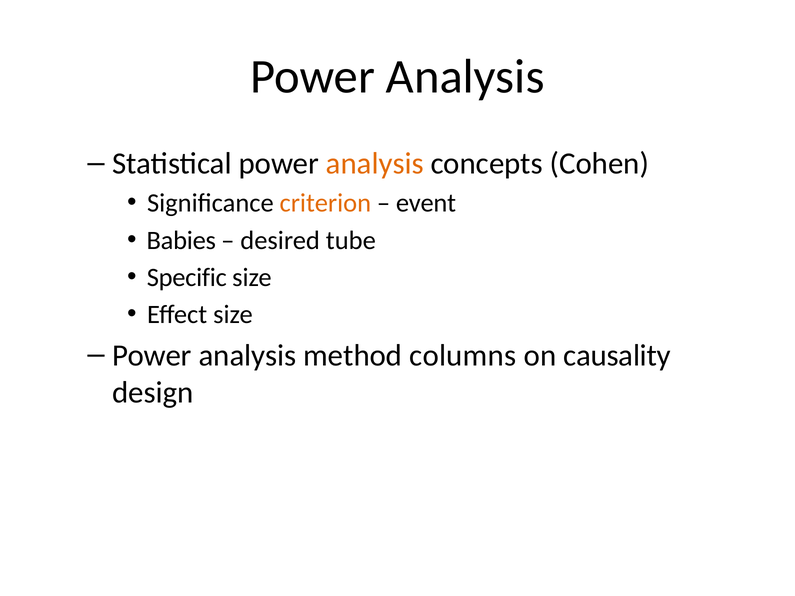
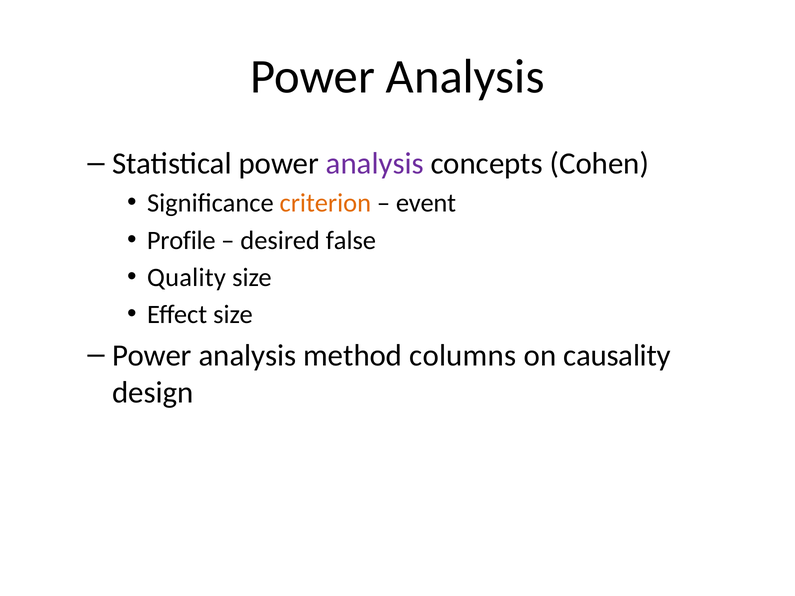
analysis colour: orange -> purple (375, 164)
Babies: Babies -> Profile (181, 240)
tube: tube -> false (351, 240)
Specific: Specific -> Quality (187, 277)
